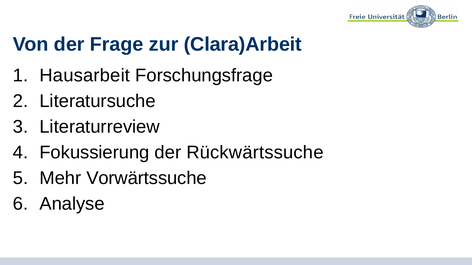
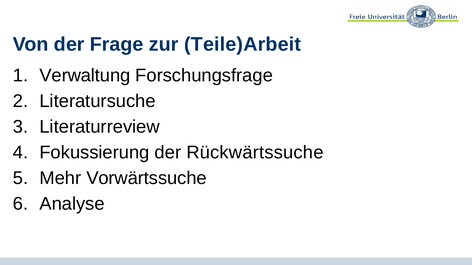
Clara)Arbeit: Clara)Arbeit -> Teile)Arbeit (243, 44)
Hausarbeit: Hausarbeit -> Verwaltung (85, 75)
